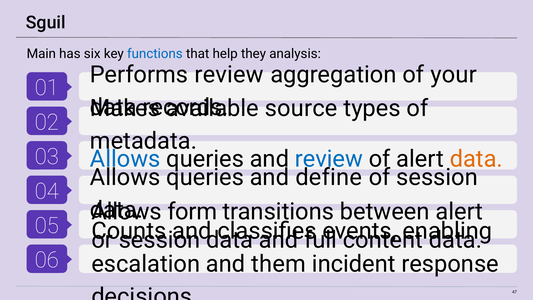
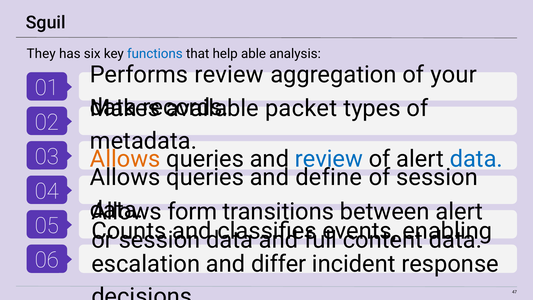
Main: Main -> They (41, 54)
they: they -> able (254, 54)
source: source -> packet (301, 108)
Allows colour: blue -> orange (125, 159)
data colour: orange -> blue (476, 159)
them: them -> differ (279, 264)
